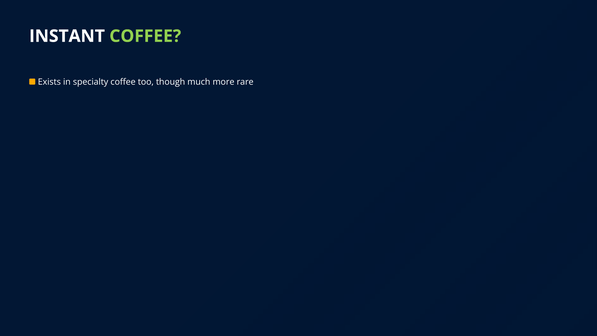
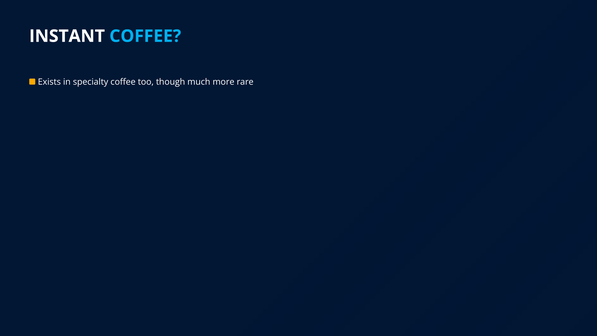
COFFEE colour: light green -> light blue (145, 36)
